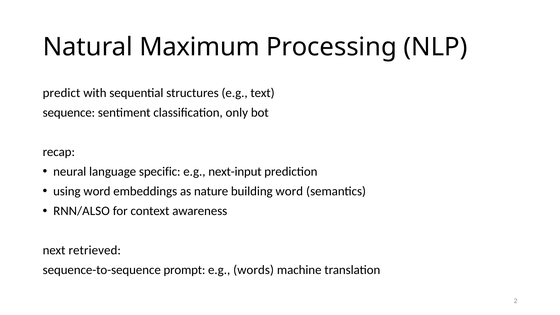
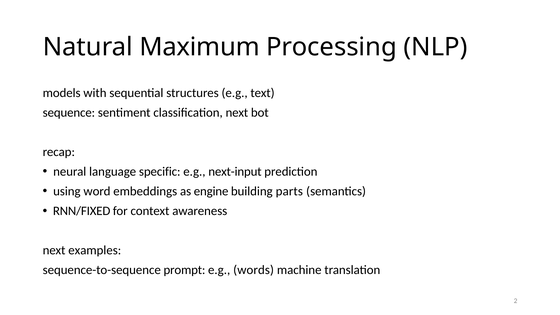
predict: predict -> models (62, 93)
classification only: only -> next (237, 112)
nature: nature -> engine (211, 191)
building word: word -> parts (289, 191)
RNN/ALSO: RNN/ALSO -> RNN/FIXED (82, 211)
retrieved: retrieved -> examples (95, 250)
